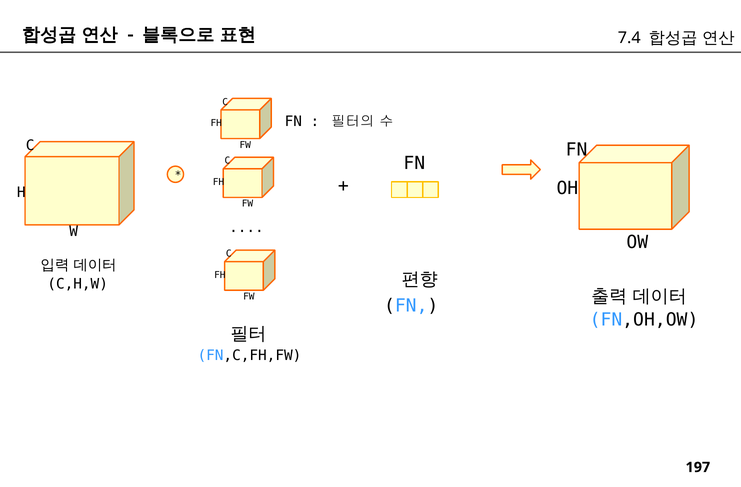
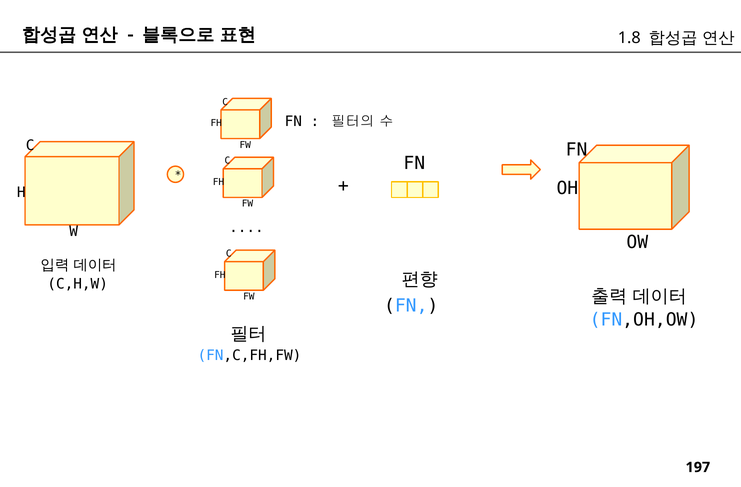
7.4: 7.4 -> 1.8 (629, 38)
